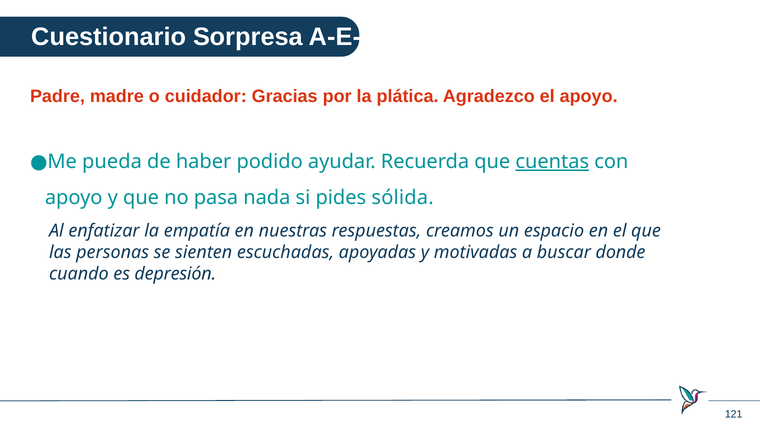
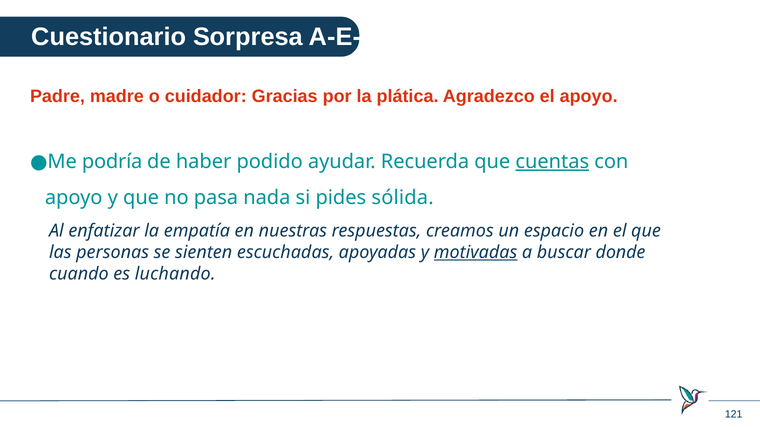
pueda: pueda -> podría (112, 162)
motivadas underline: none -> present (476, 253)
depresión: depresión -> luchando (175, 274)
